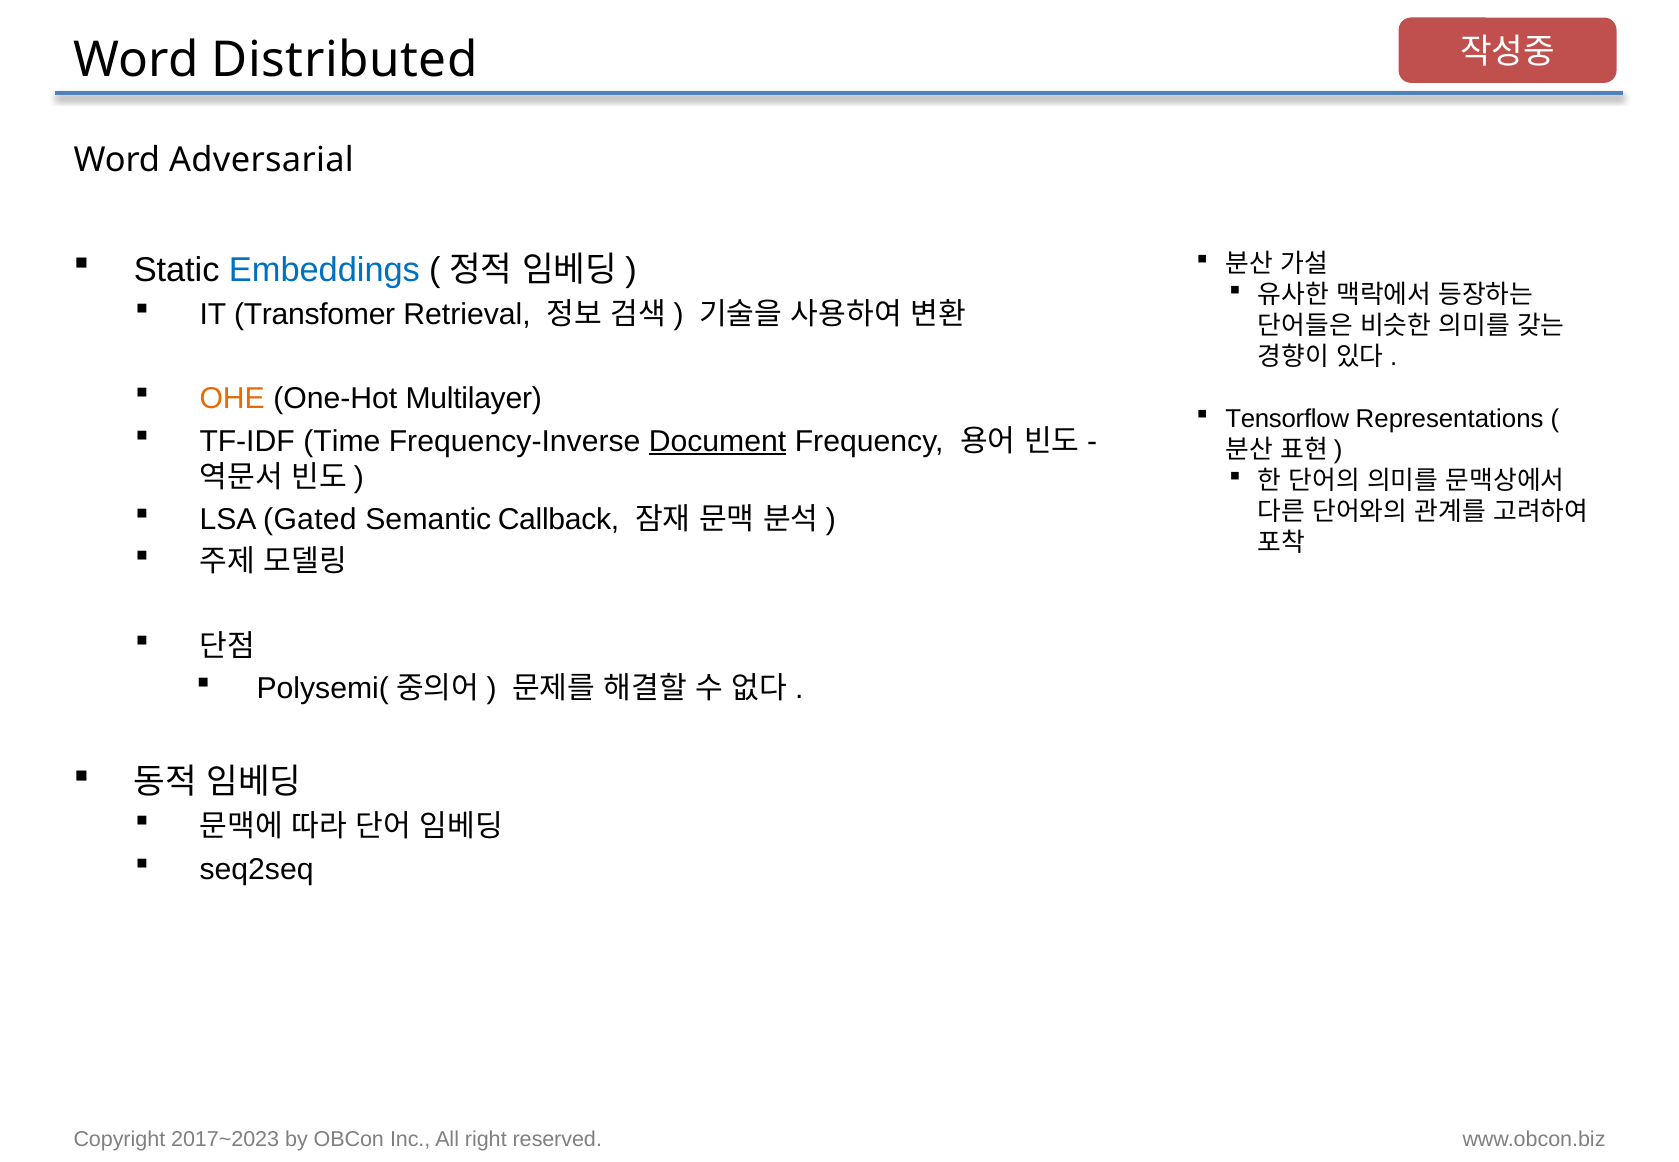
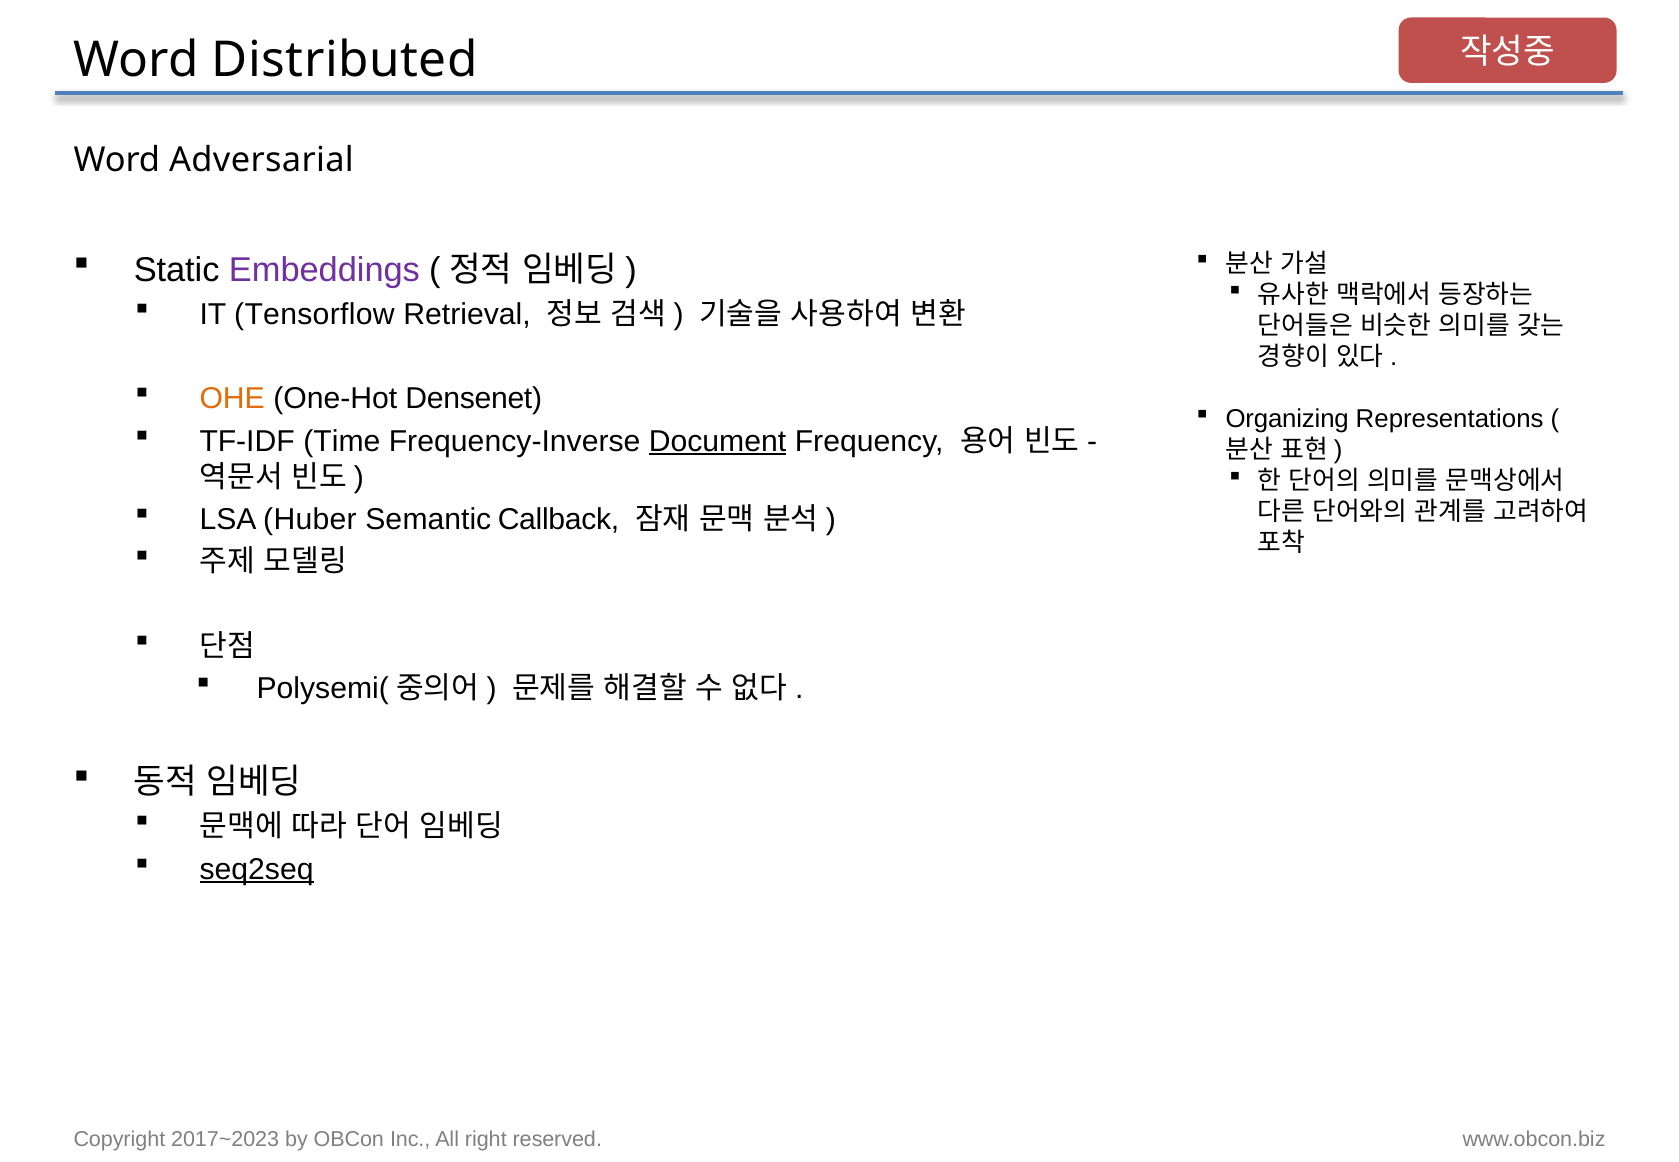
Embeddings colour: blue -> purple (324, 270)
Transfomer: Transfomer -> Tensorflow (314, 315)
Multilayer: Multilayer -> Densenet (474, 399)
Tensorflow: Tensorflow -> Organizing (1287, 419)
Gated: Gated -> Huber (310, 520)
seq2seq underline: none -> present (257, 869)
